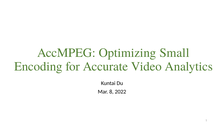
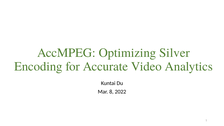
Small: Small -> Silver (174, 53)
